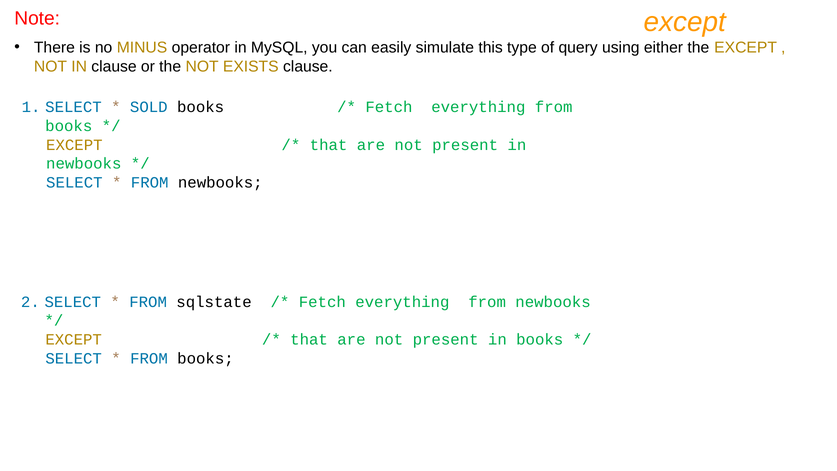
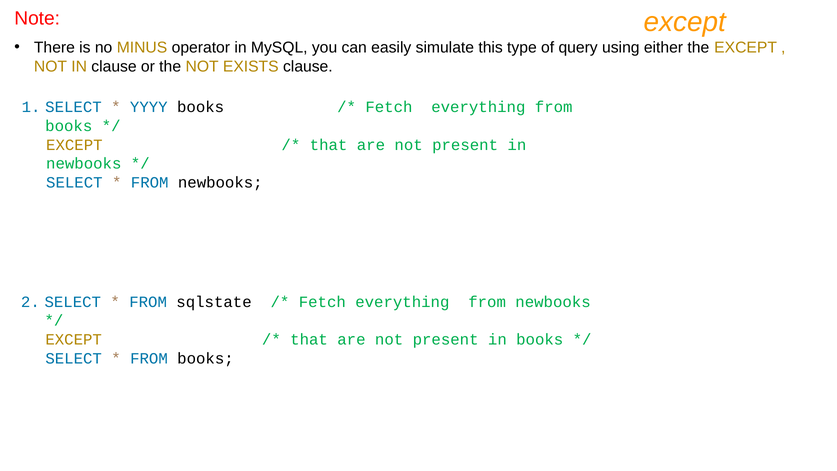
SOLD: SOLD -> YYYY (149, 107)
